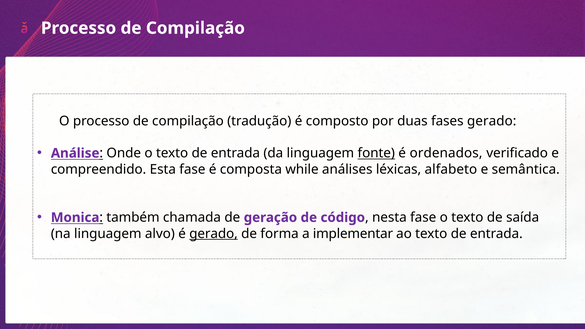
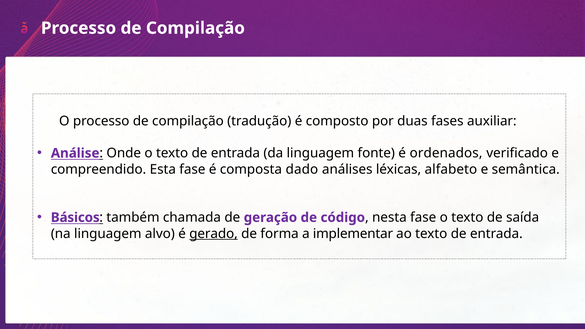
fases gerado: gerado -> auxiliar (492, 121)
fonte underline: present -> none (376, 153)
while: while -> dado (302, 169)
Monica: Monica -> Básicos (75, 218)
